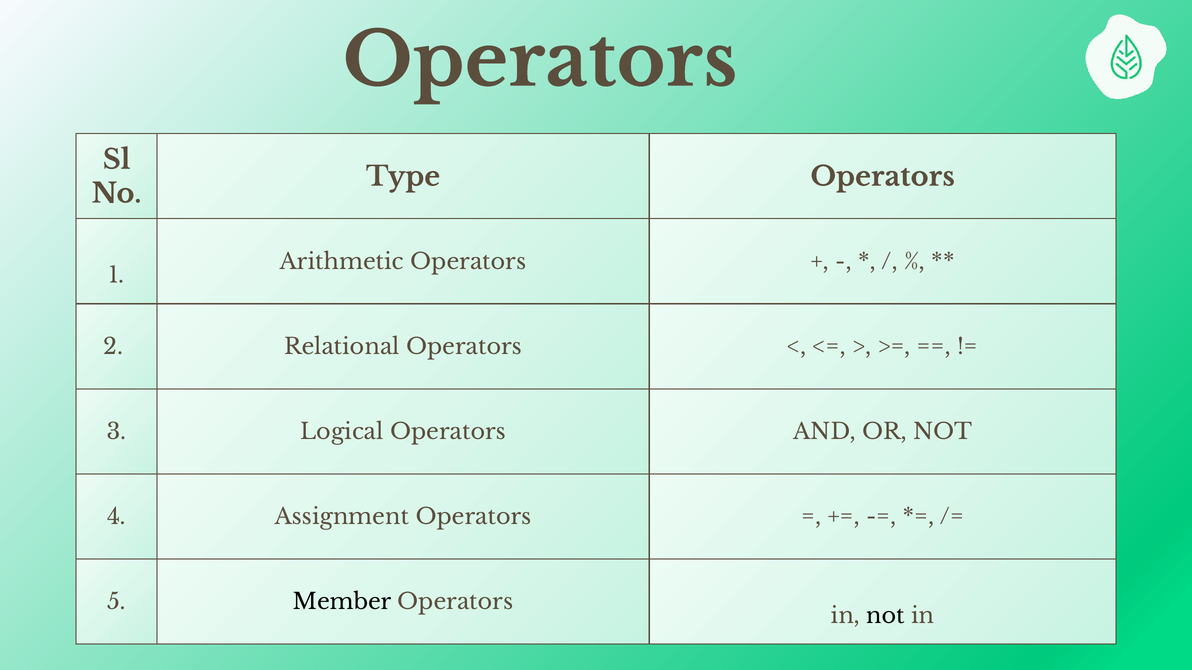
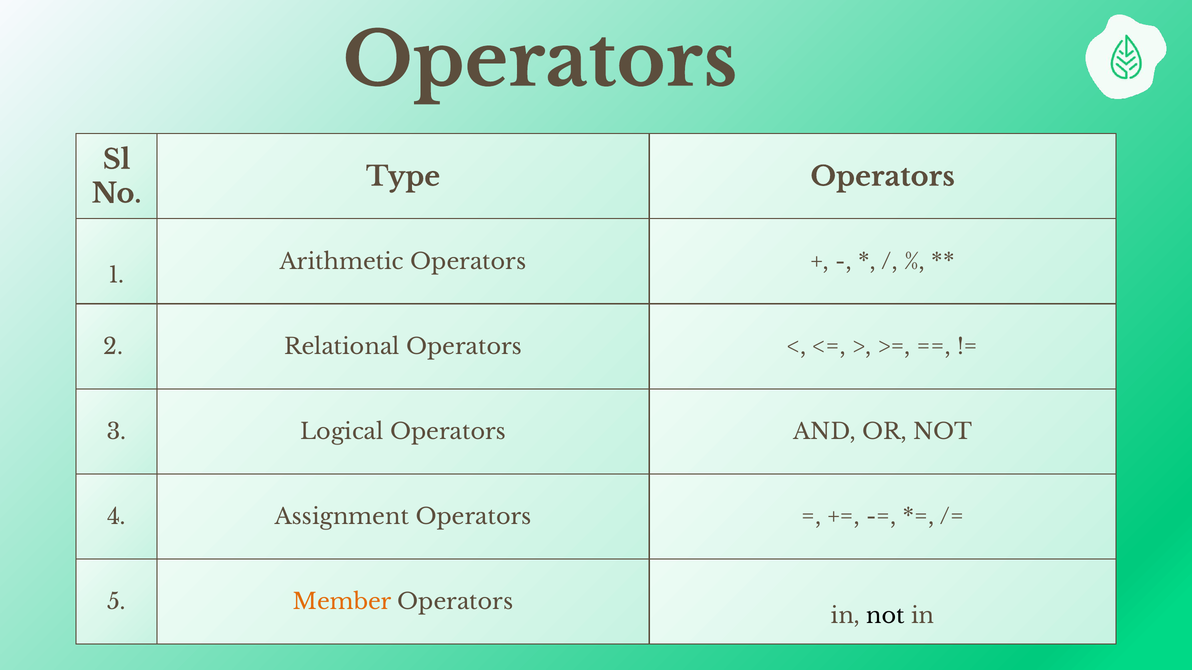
Member colour: black -> orange (342, 603)
